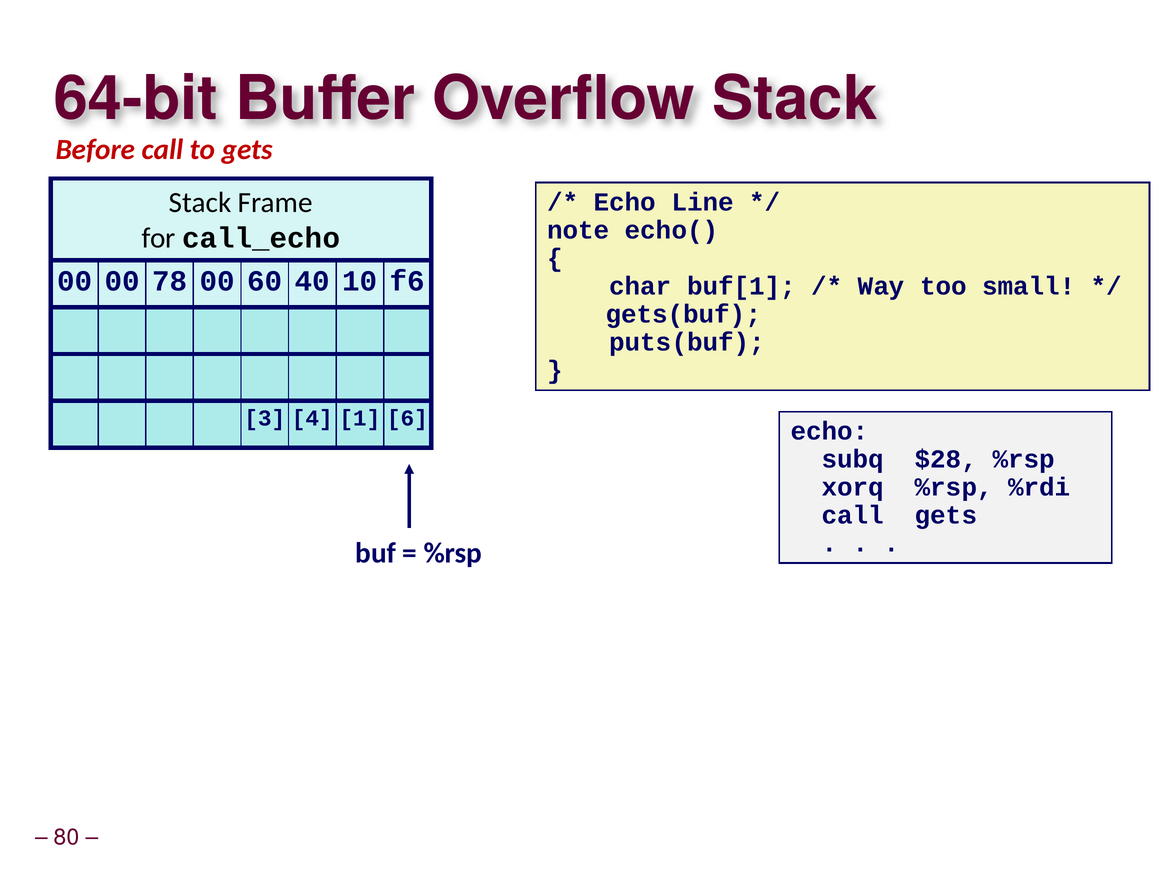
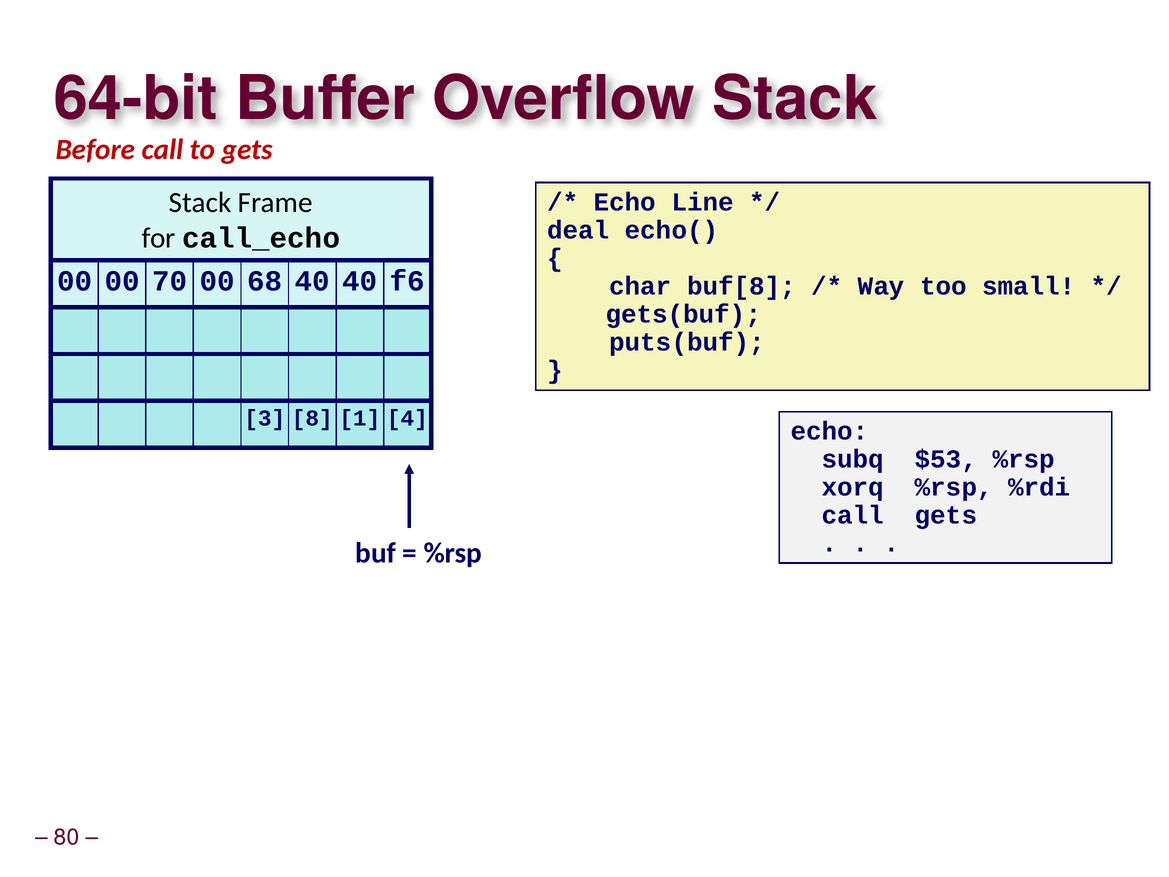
note: note -> deal (578, 230)
78: 78 -> 70 (170, 281)
60: 60 -> 68 (265, 281)
40 10: 10 -> 40 (360, 281)
buf[1: buf[1 -> buf[8 (742, 286)
4: 4 -> 8 (312, 418)
6: 6 -> 4 (407, 418)
$28: $28 -> $53 (946, 459)
